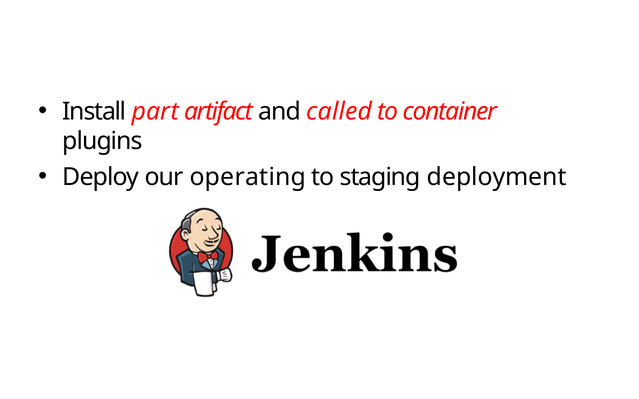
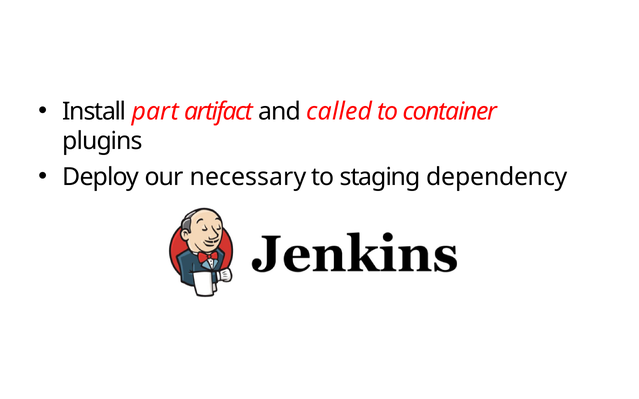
operating: operating -> necessary (248, 177)
deployment: deployment -> dependency (497, 177)
